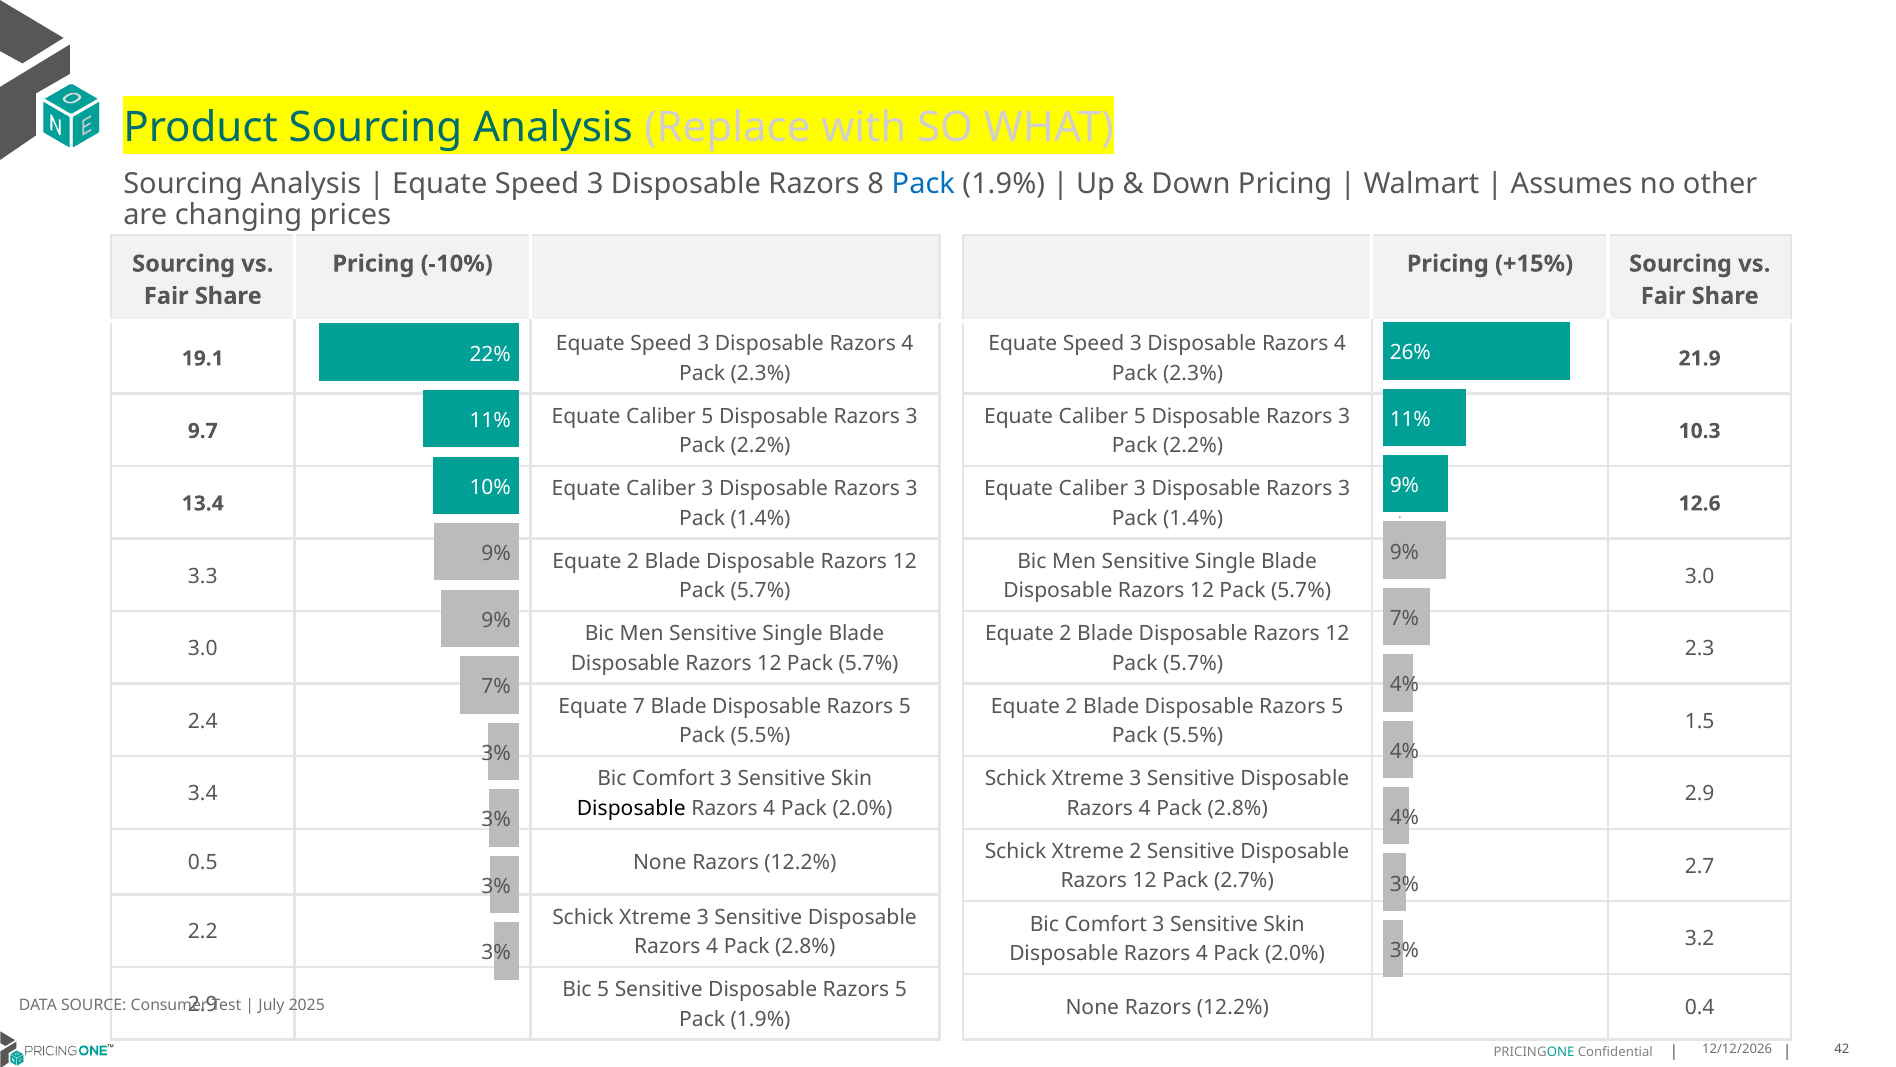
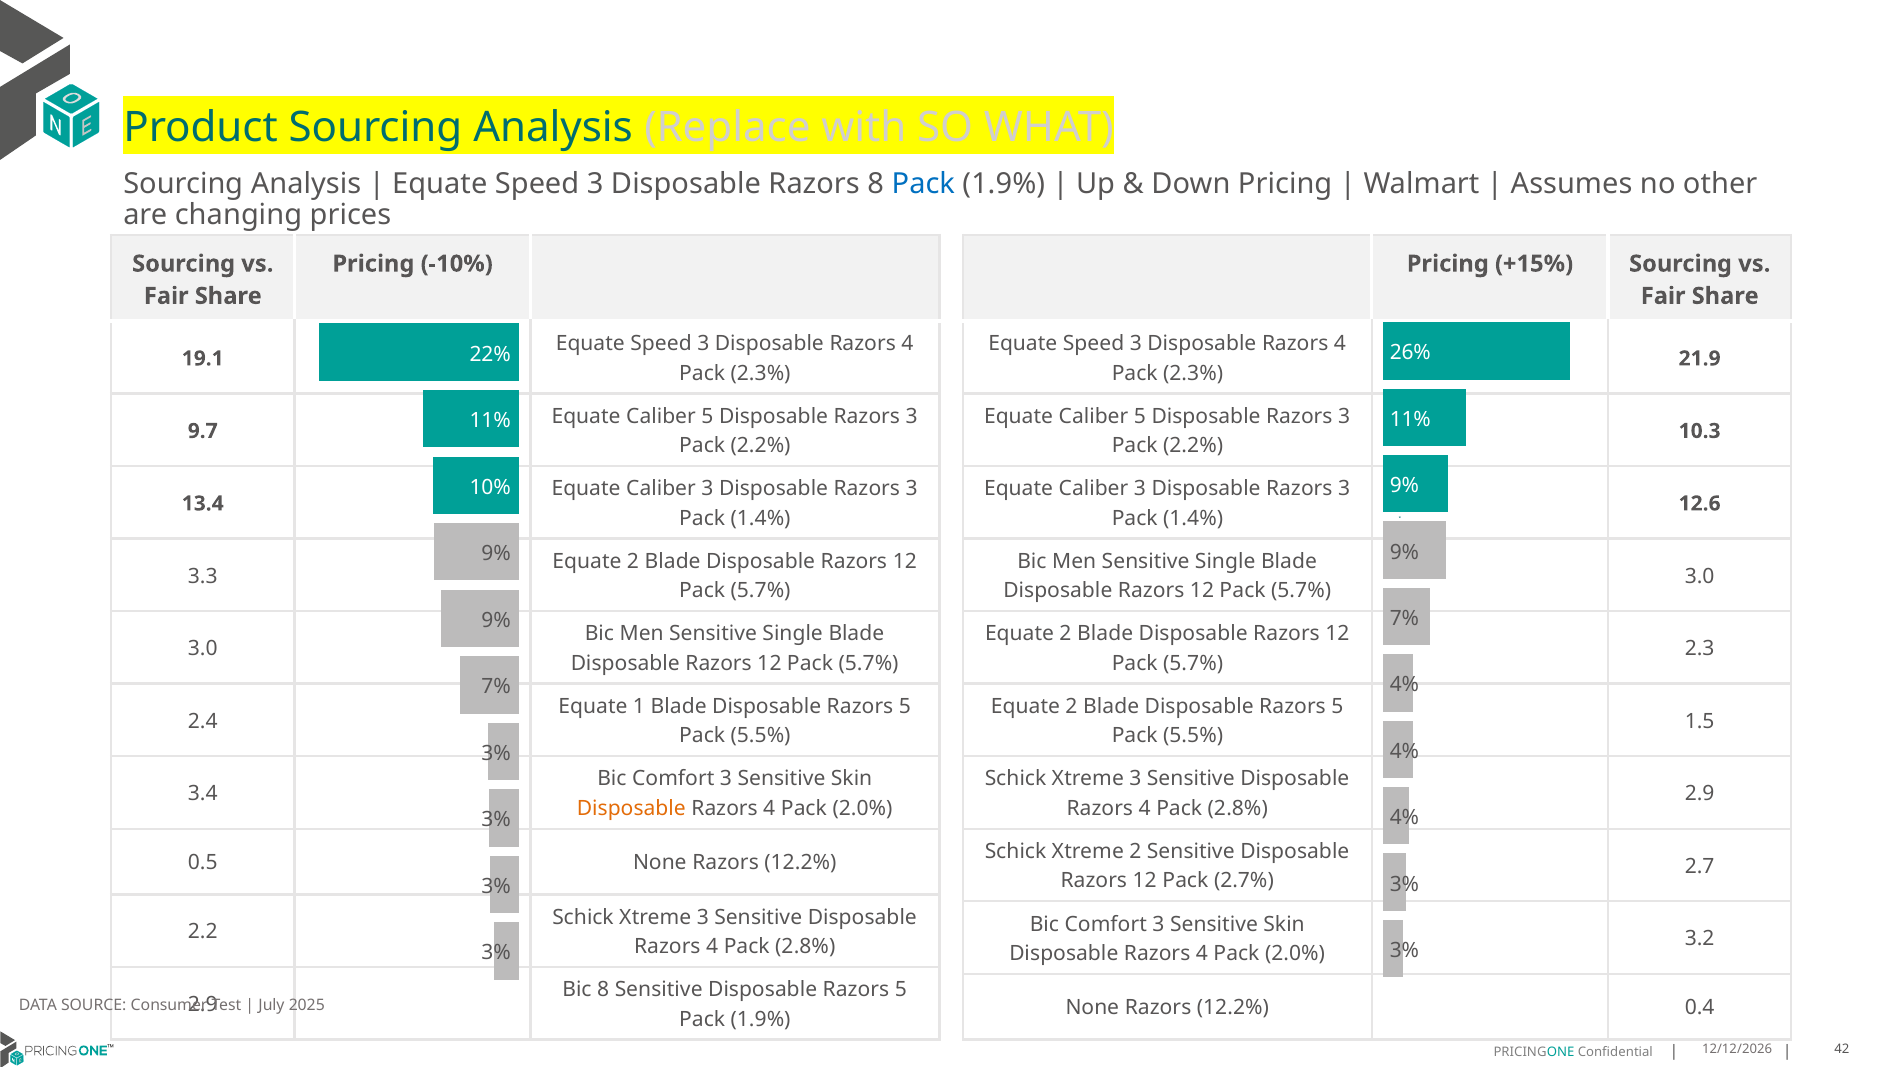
7: 7 -> 1 (639, 706)
Disposable colour: black -> orange (631, 808)
Bic 5: 5 -> 8 (603, 989)
